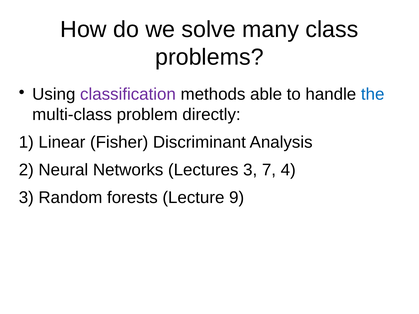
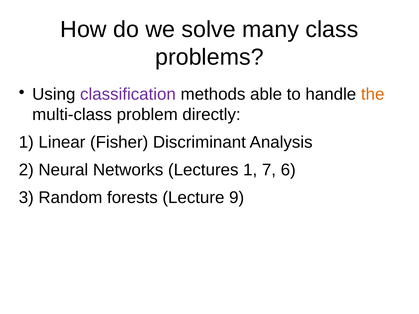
the colour: blue -> orange (373, 94)
Lectures 3: 3 -> 1 (250, 170)
4: 4 -> 6 (288, 170)
